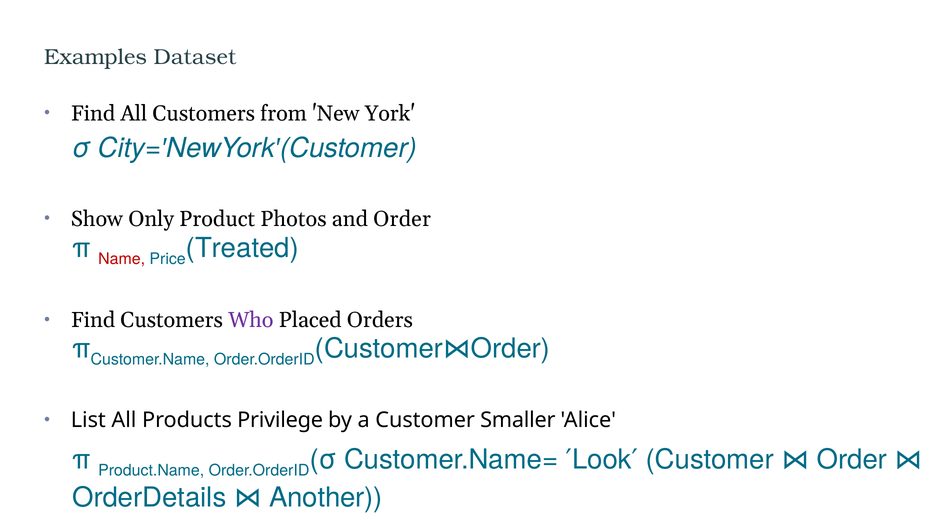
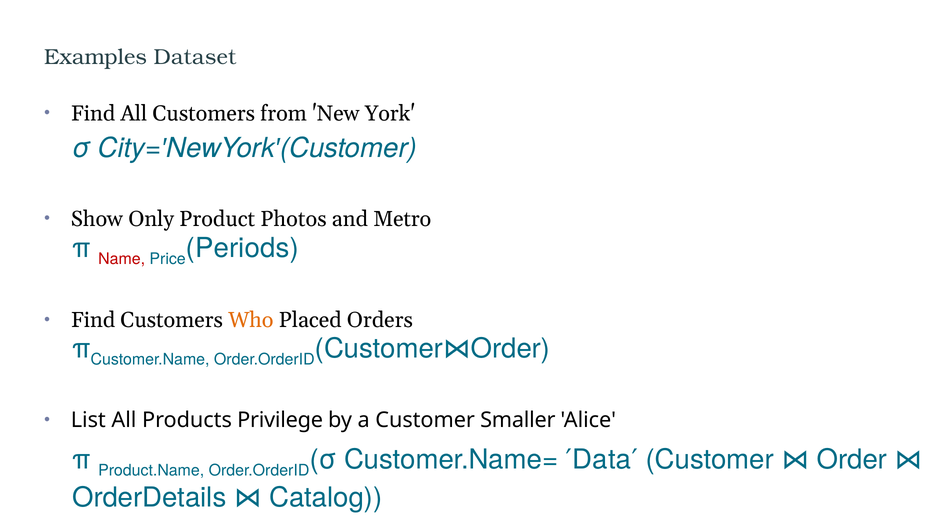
and Order: Order -> Metro (402, 219)
Treated: Treated -> Periods (242, 248)
Who colour: purple -> orange (251, 320)
Look: Look -> Data (602, 460)
Another: Another -> Catalog (326, 498)
